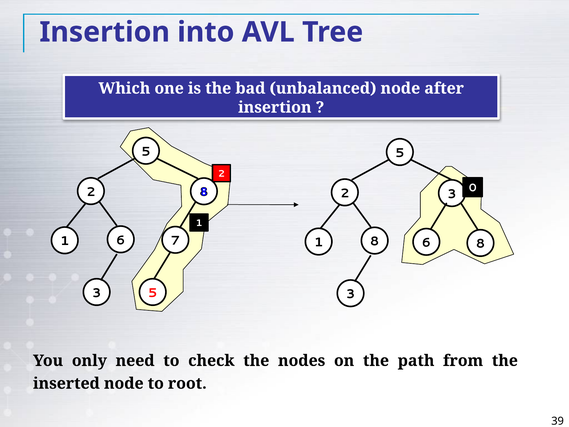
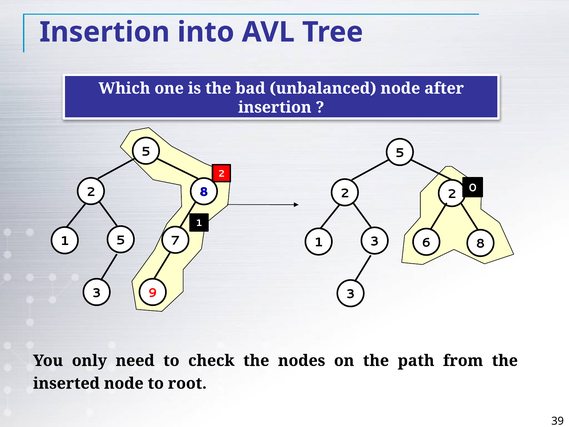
2 3: 3 -> 2 (452, 194)
1 6: 6 -> 5 (121, 240)
1 8: 8 -> 3 (375, 241)
3 5: 5 -> 9 (153, 293)
